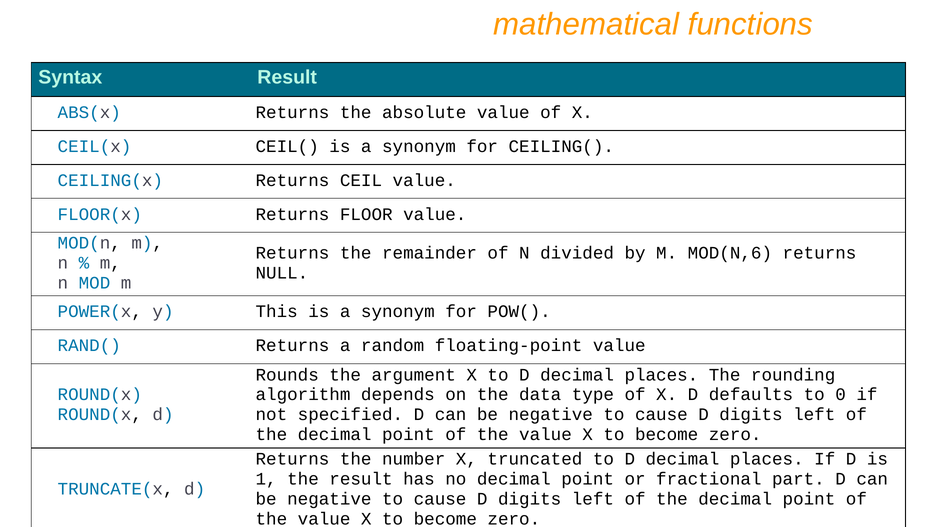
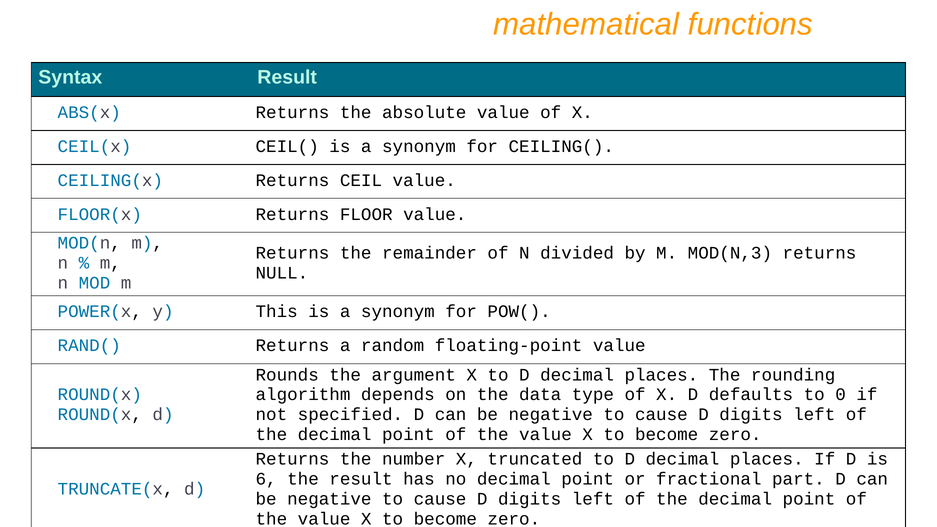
MOD(N,6: MOD(N,6 -> MOD(N,3 (730, 253)
1: 1 -> 6 (266, 479)
